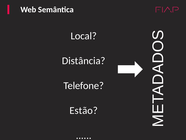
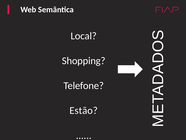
Distância: Distância -> Shopping (84, 61)
